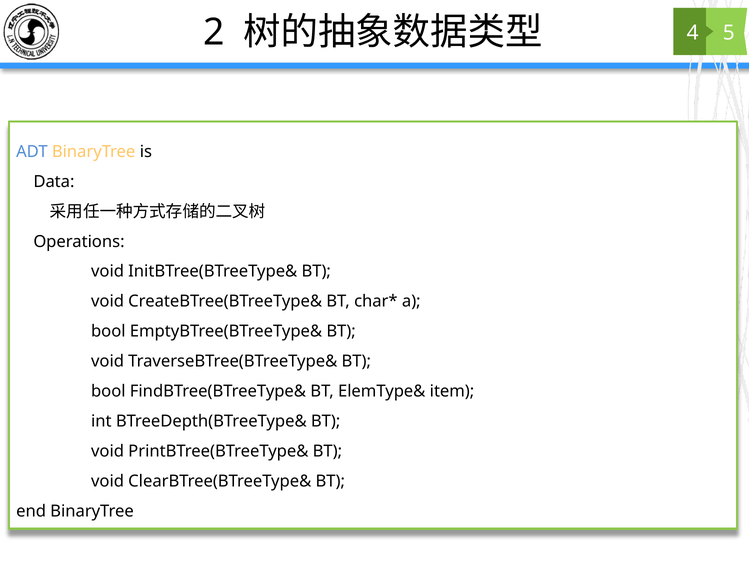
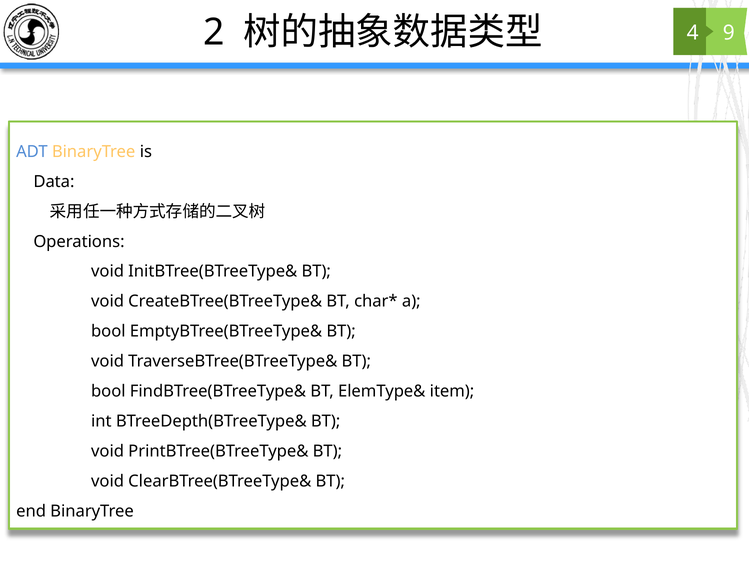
5: 5 -> 9 (729, 33)
